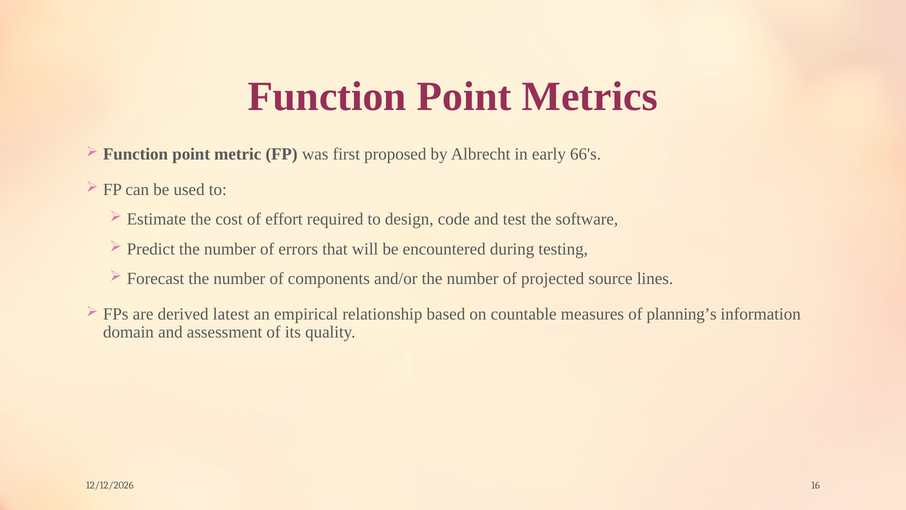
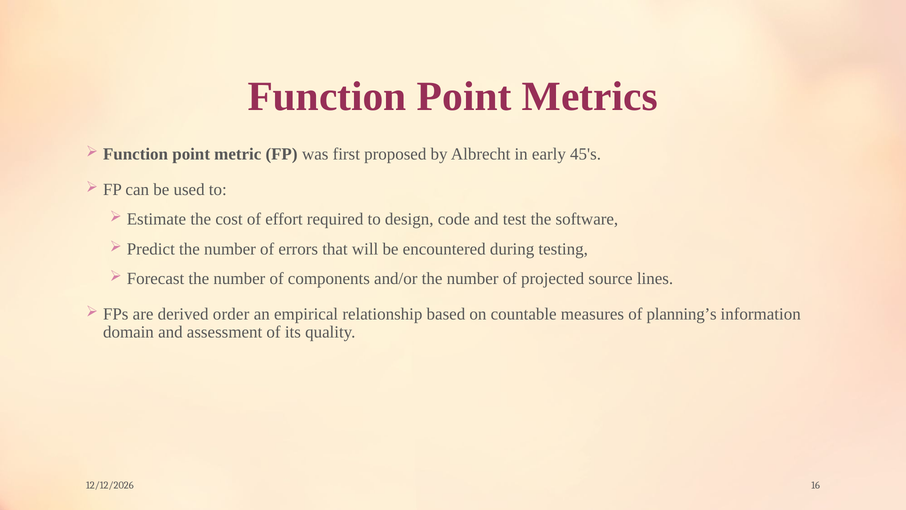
66's: 66's -> 45's (586, 154)
latest: latest -> order (231, 314)
